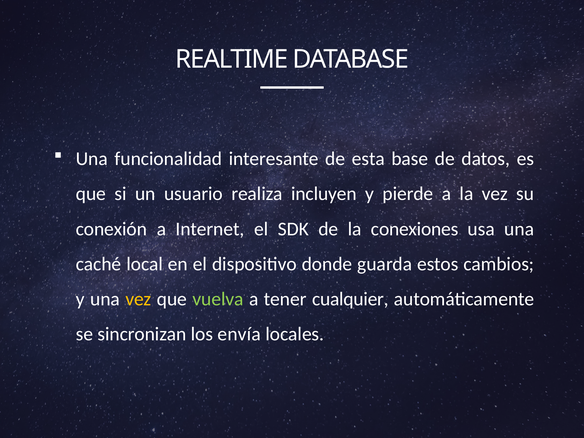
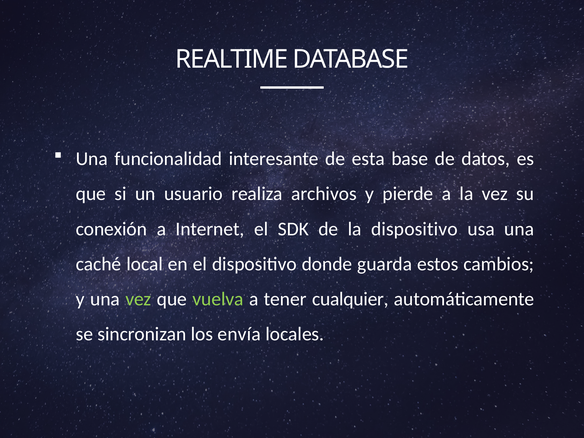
incluyen: incluyen -> archivos (324, 194)
la conexiones: conexiones -> dispositivo (414, 229)
vez colour: yellow -> light green (138, 299)
